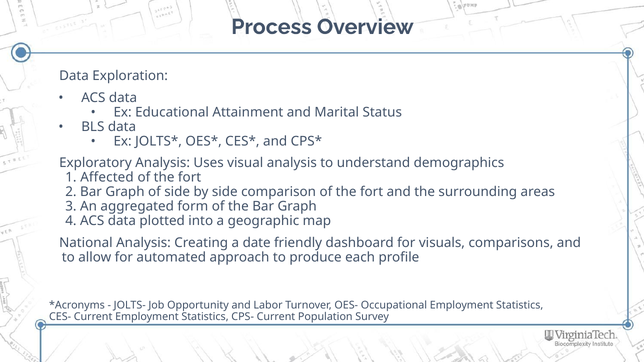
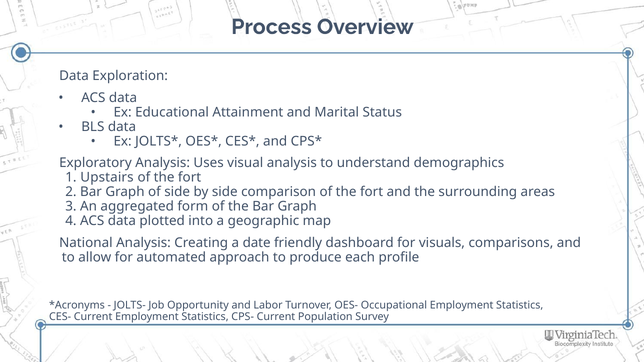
Affected: Affected -> Upstairs (107, 178)
